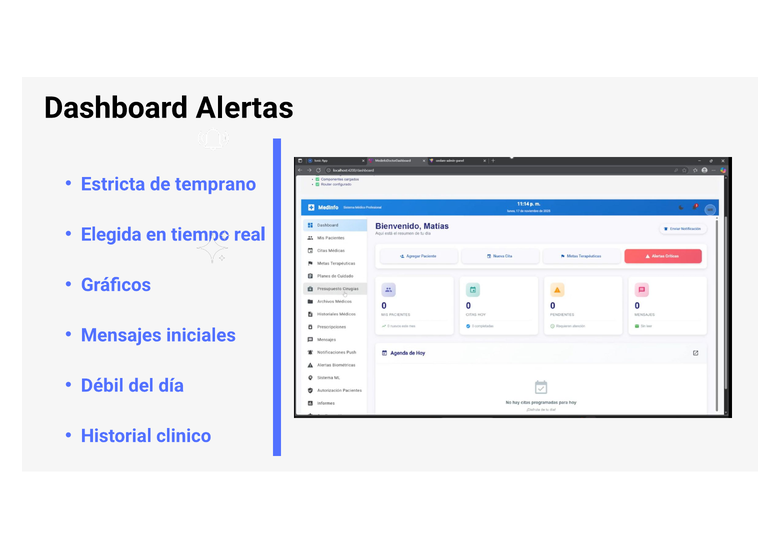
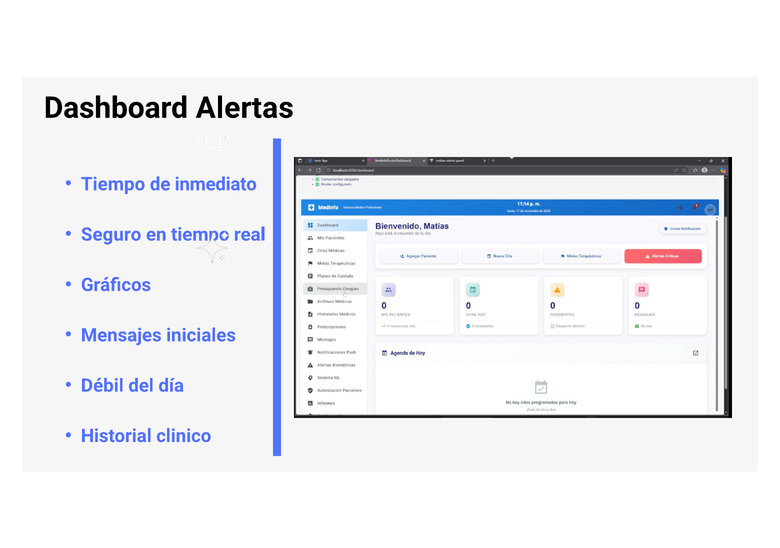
Estricta: Estricta -> Tiempo (113, 184)
temprano: temprano -> inmediato (216, 184)
Elegida: Elegida -> Seguro (111, 235)
